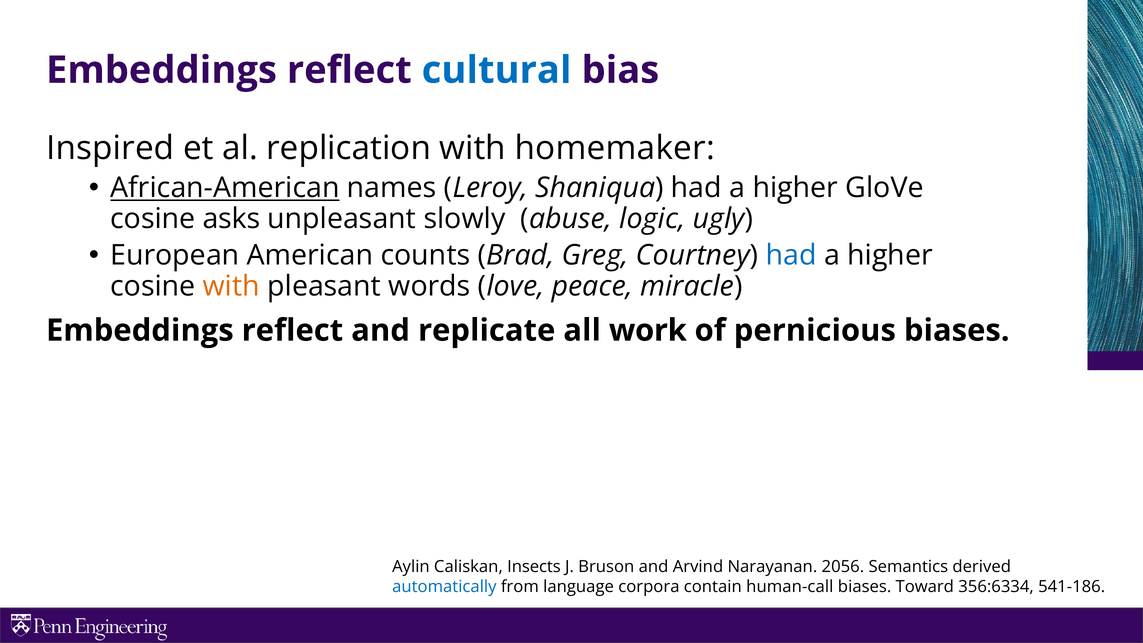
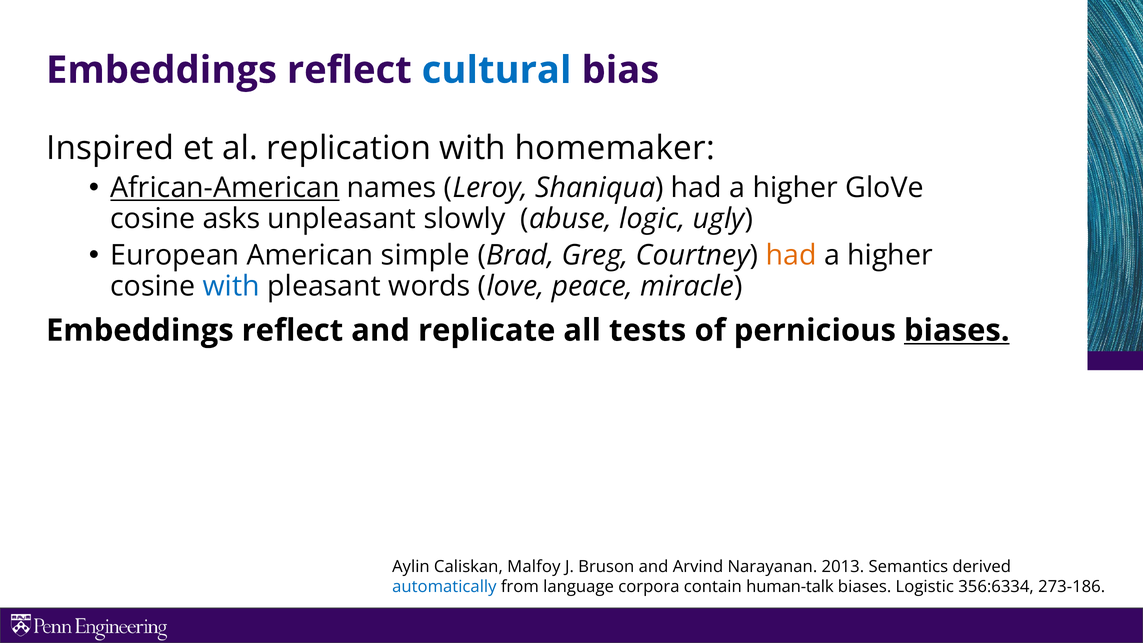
counts: counts -> simple (425, 256)
had colour: blue -> orange (791, 256)
with colour: orange -> blue (231, 286)
work: work -> tests (648, 330)
biases underline: none -> present (957, 330)
Insects: Insects -> Malfoy (534, 567)
2056: 2056 -> 2013 (843, 567)
human-call: human-call -> human-talk (790, 587)
Toward: Toward -> Logistic (925, 587)
541-186: 541-186 -> 273-186 (1072, 587)
